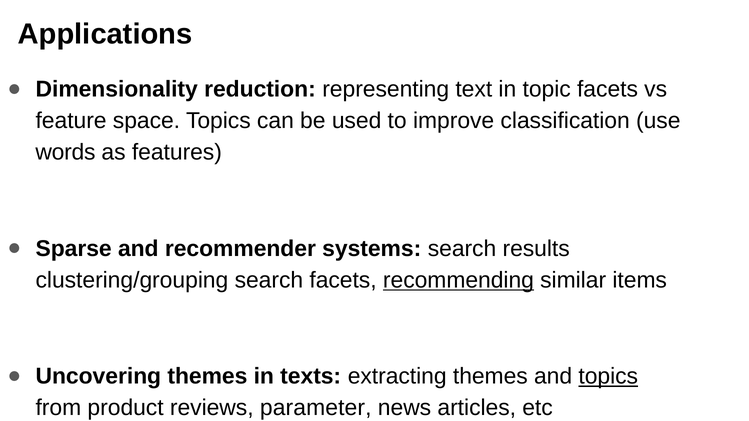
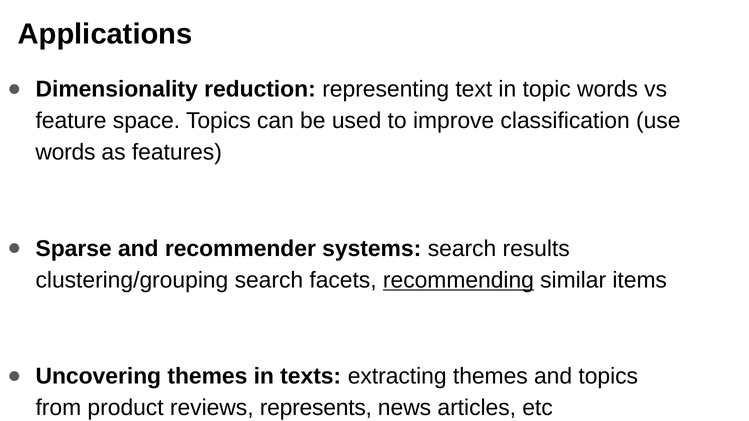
topic facets: facets -> words (608, 89)
topics underline: present -> none (608, 377)
parameter: parameter -> represents (316, 408)
